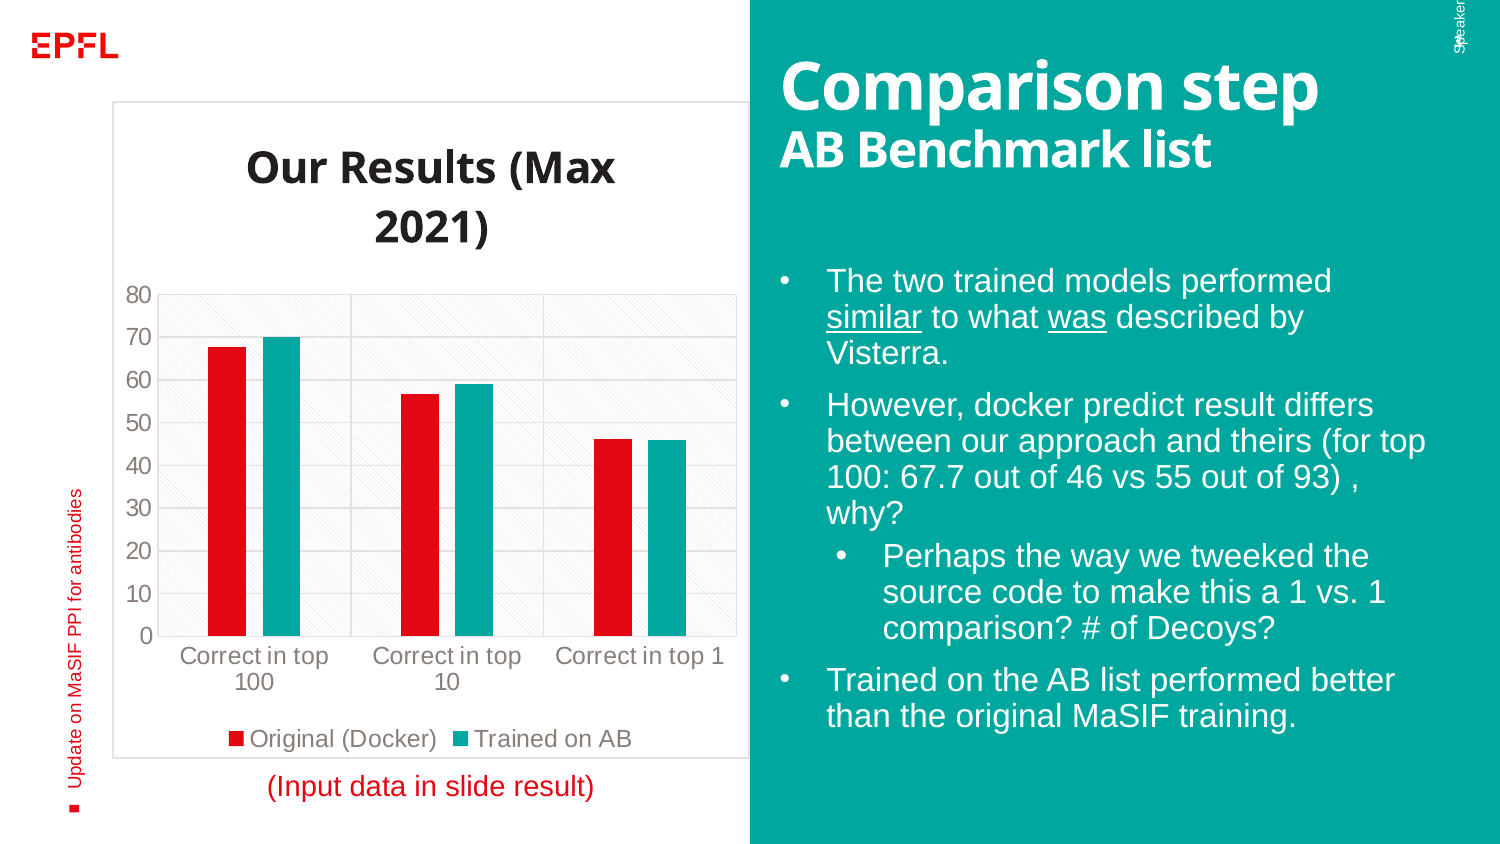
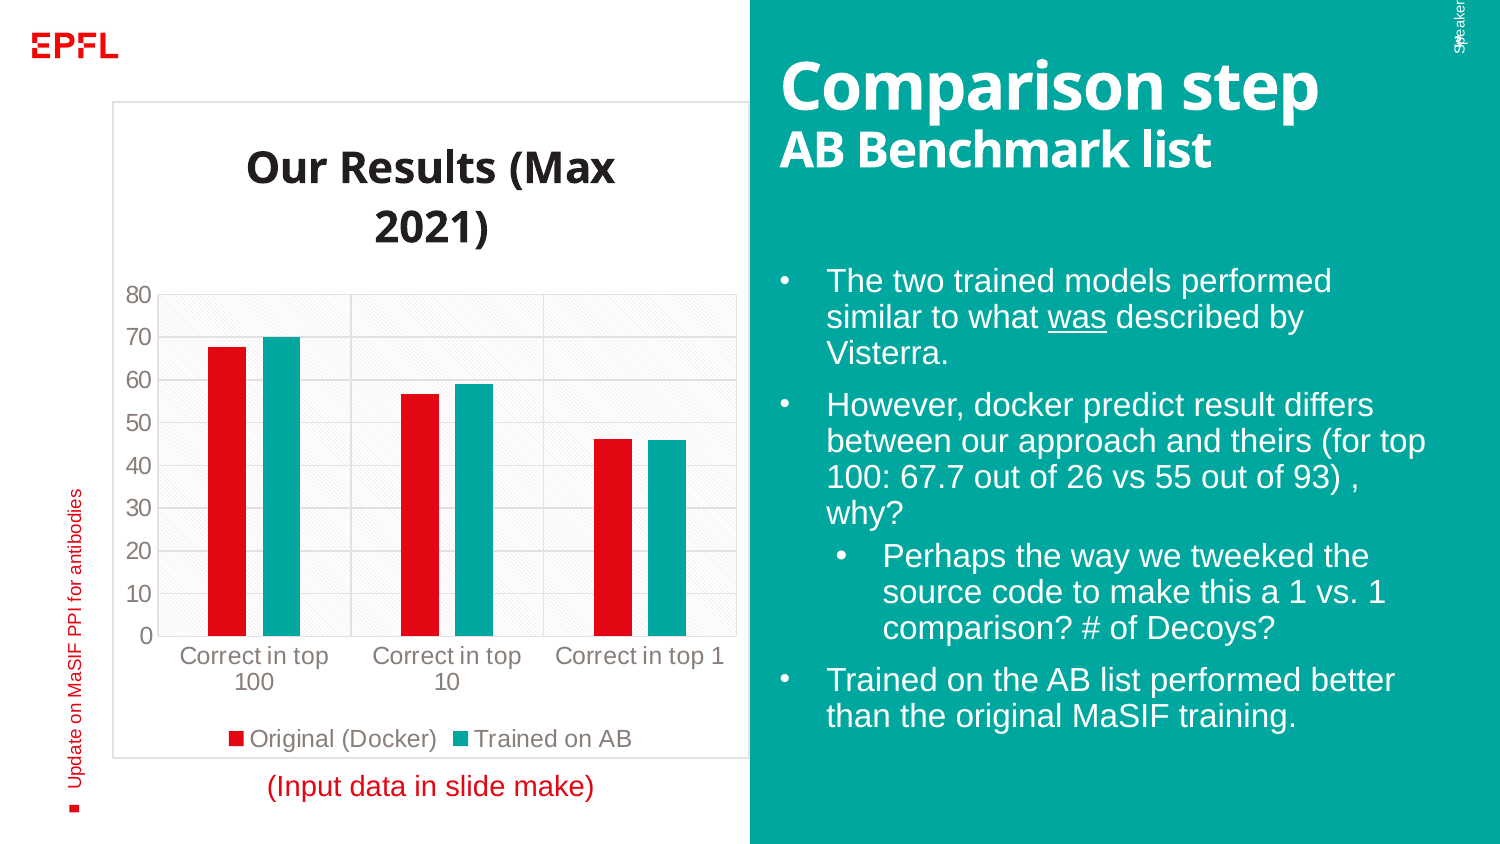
similar underline: present -> none (874, 318)
46: 46 -> 26 (1085, 477)
slide result: result -> make (554, 787)
